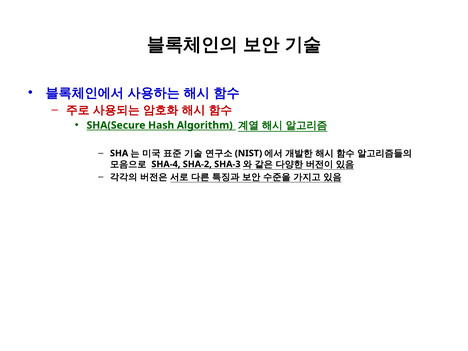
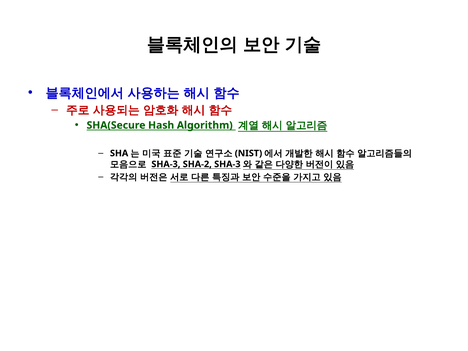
SHA-4: SHA-4 -> SHA-3 (166, 164)
